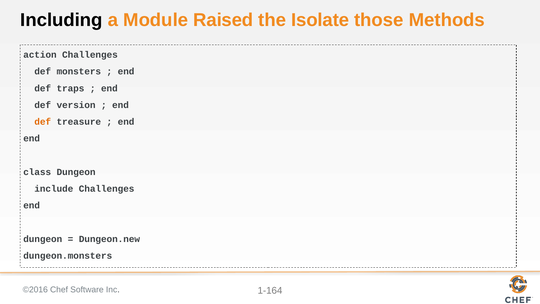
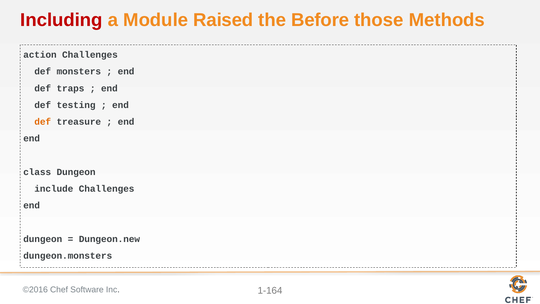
Including colour: black -> red (61, 20)
Isolate: Isolate -> Before (320, 20)
version: version -> testing (76, 105)
